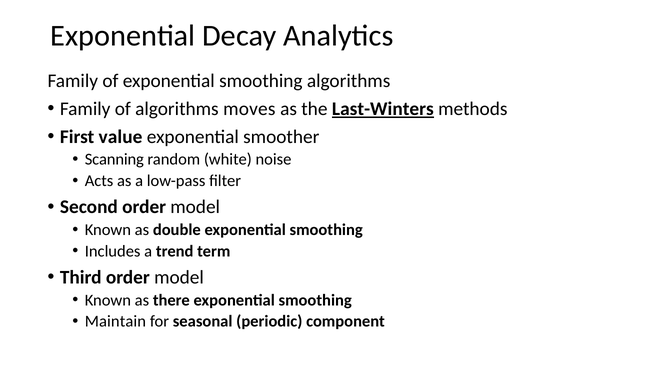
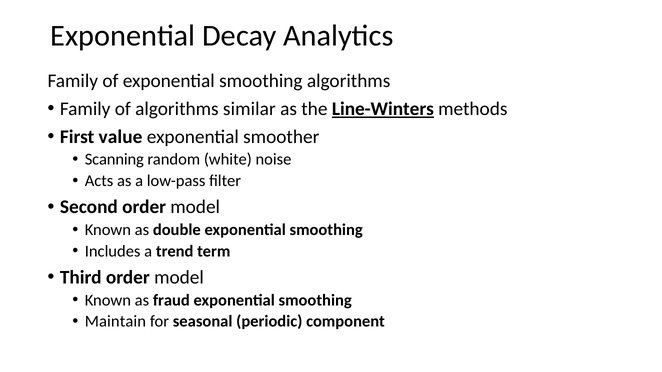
moves: moves -> similar (249, 109)
Last-Winters: Last-Winters -> Line-Winters (383, 109)
there: there -> fraud (171, 300)
